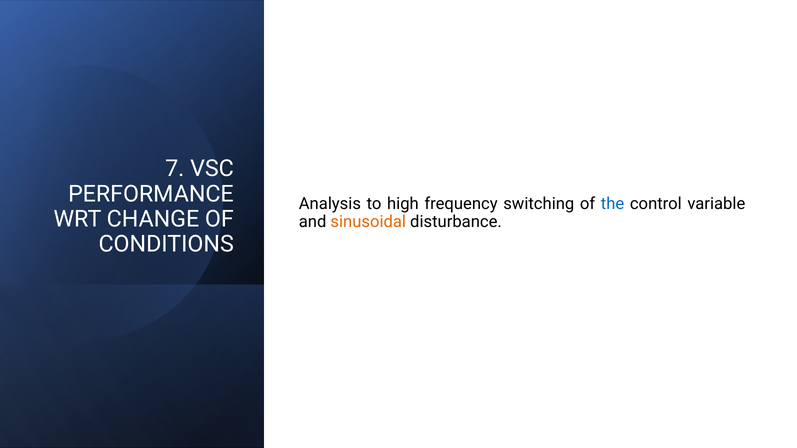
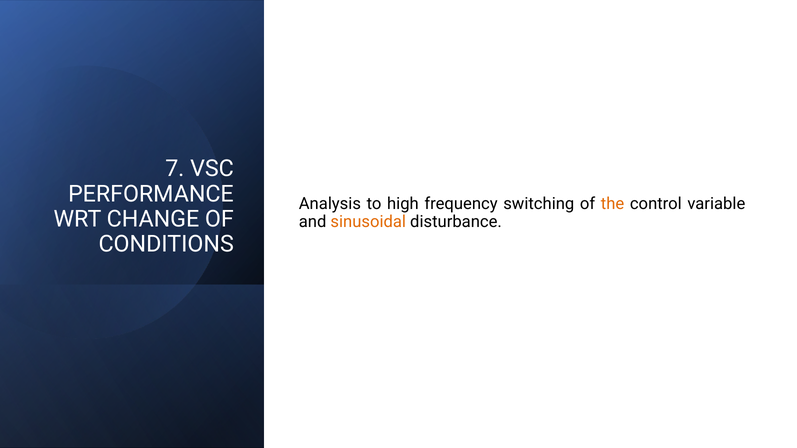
the colour: blue -> orange (613, 204)
